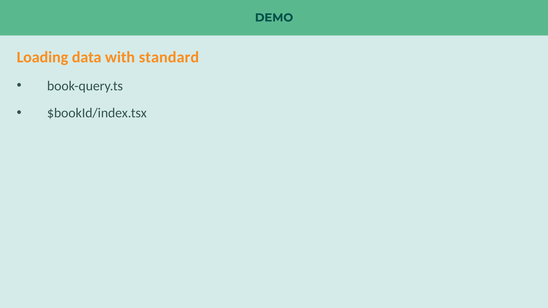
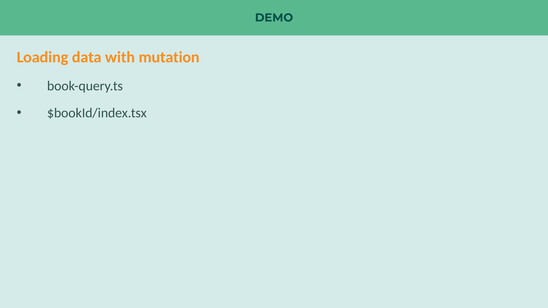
standard: standard -> mutation (169, 57)
